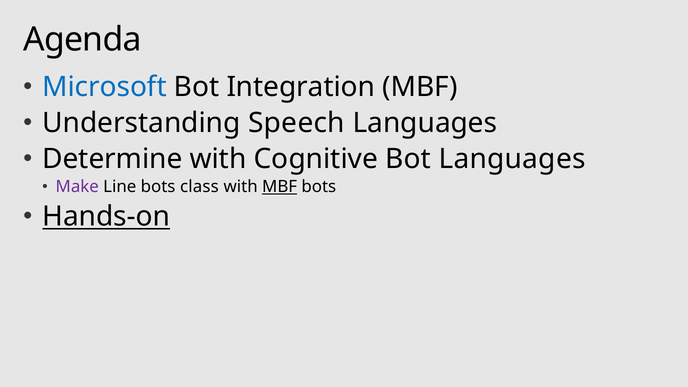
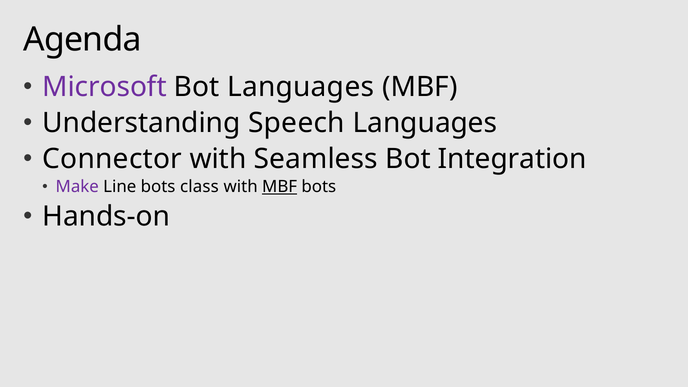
Microsoft colour: blue -> purple (104, 87)
Bot Integration: Integration -> Languages (301, 87)
Determine: Determine -> Connector (112, 159)
Cognitive: Cognitive -> Seamless (316, 159)
Bot Languages: Languages -> Integration (512, 159)
Hands-on underline: present -> none (106, 217)
